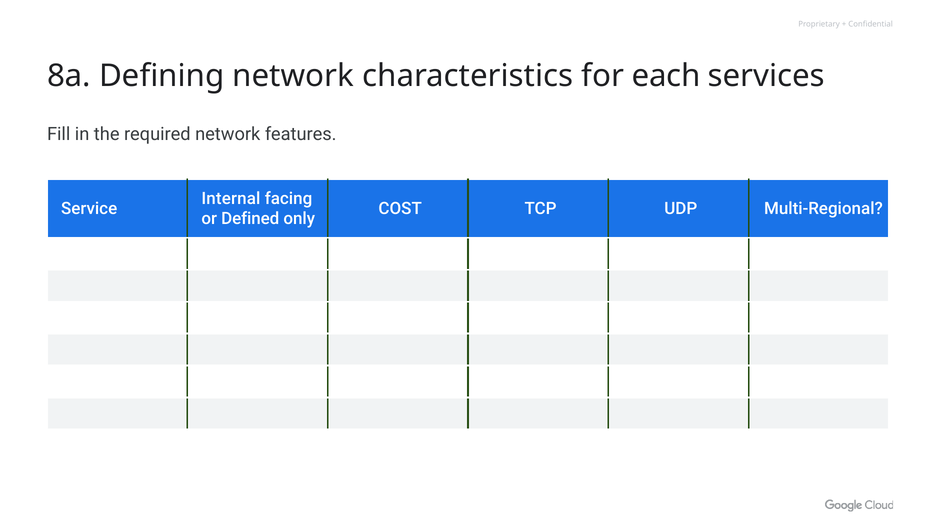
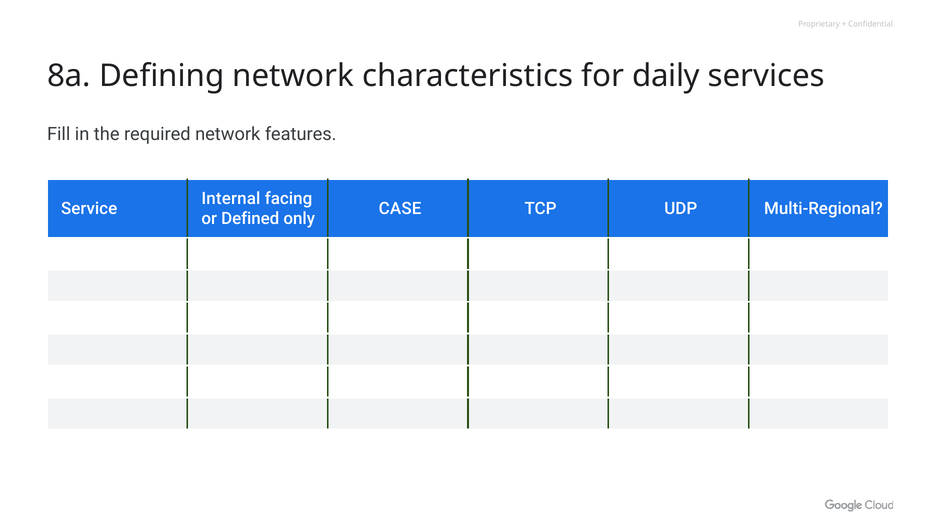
each: each -> daily (666, 76)
COST: COST -> CASE (400, 209)
